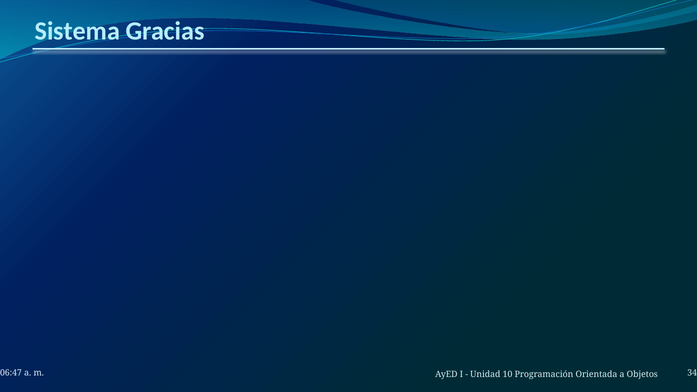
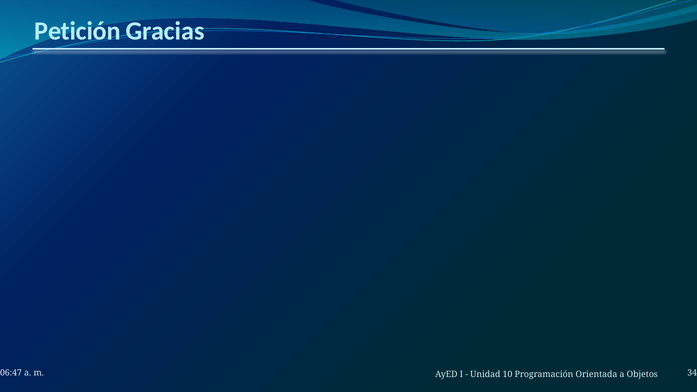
Sistema: Sistema -> Petición (77, 31)
